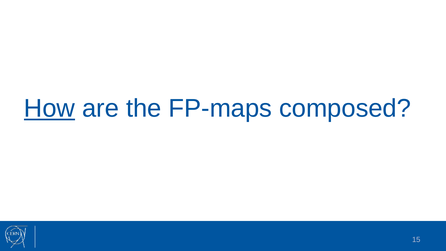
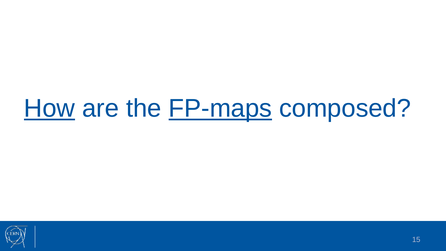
FP-maps underline: none -> present (220, 108)
